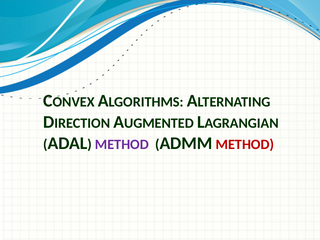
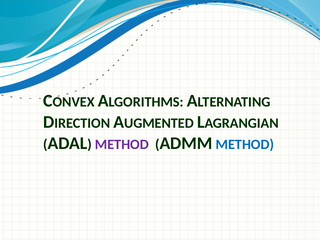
METHOD colour: red -> blue (245, 144)
